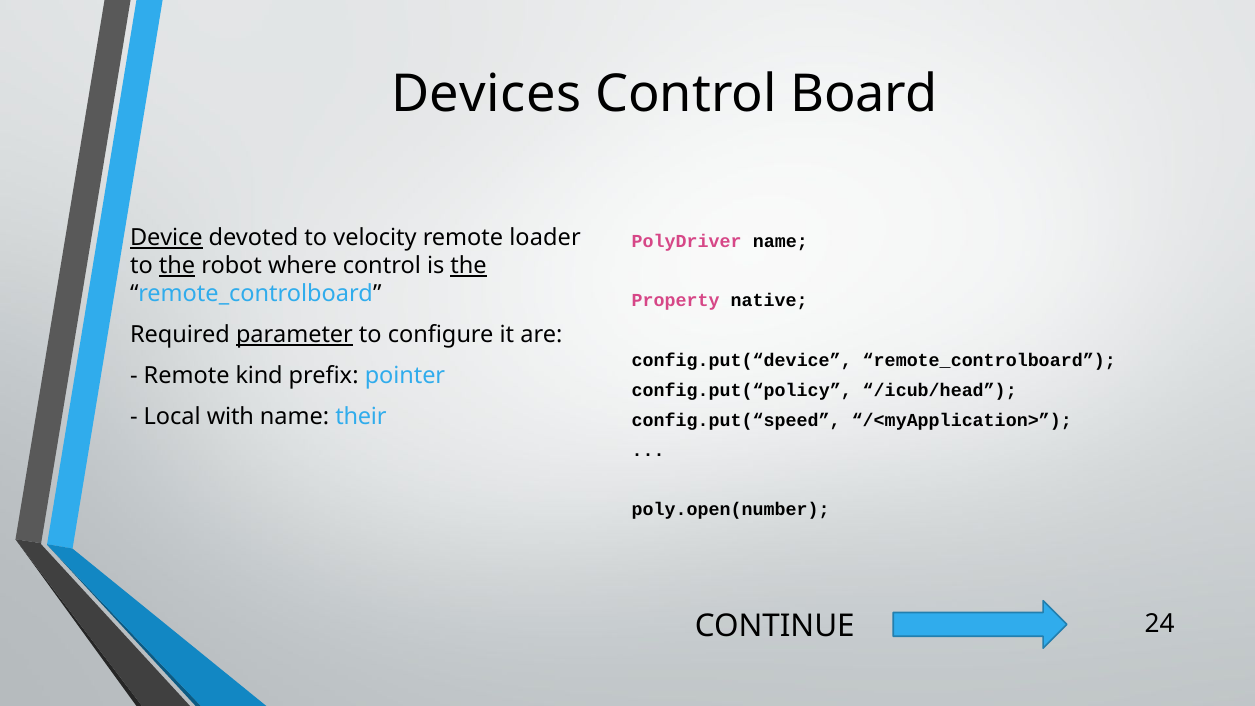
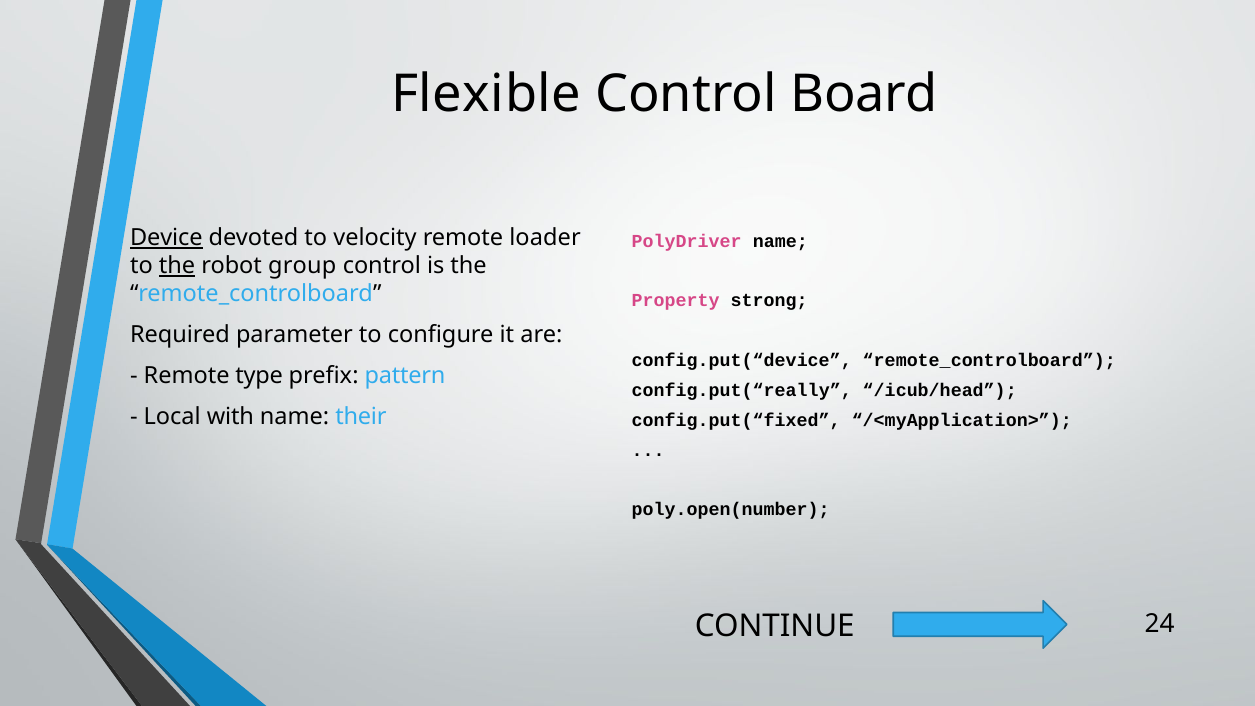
Devices: Devices -> Flexible (486, 94)
where: where -> group (302, 266)
the underline: present -> none (469, 266)
native: native -> strong (769, 301)
parameter underline: present -> none (294, 335)
kind: kind -> type (259, 376)
pointer: pointer -> pattern (405, 376)
config.put(“policy: config.put(“policy -> config.put(“really (742, 390)
config.put(“speed: config.put(“speed -> config.put(“fixed (736, 420)
